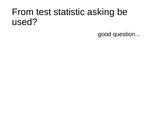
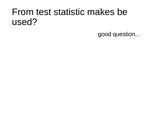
asking: asking -> makes (101, 12)
